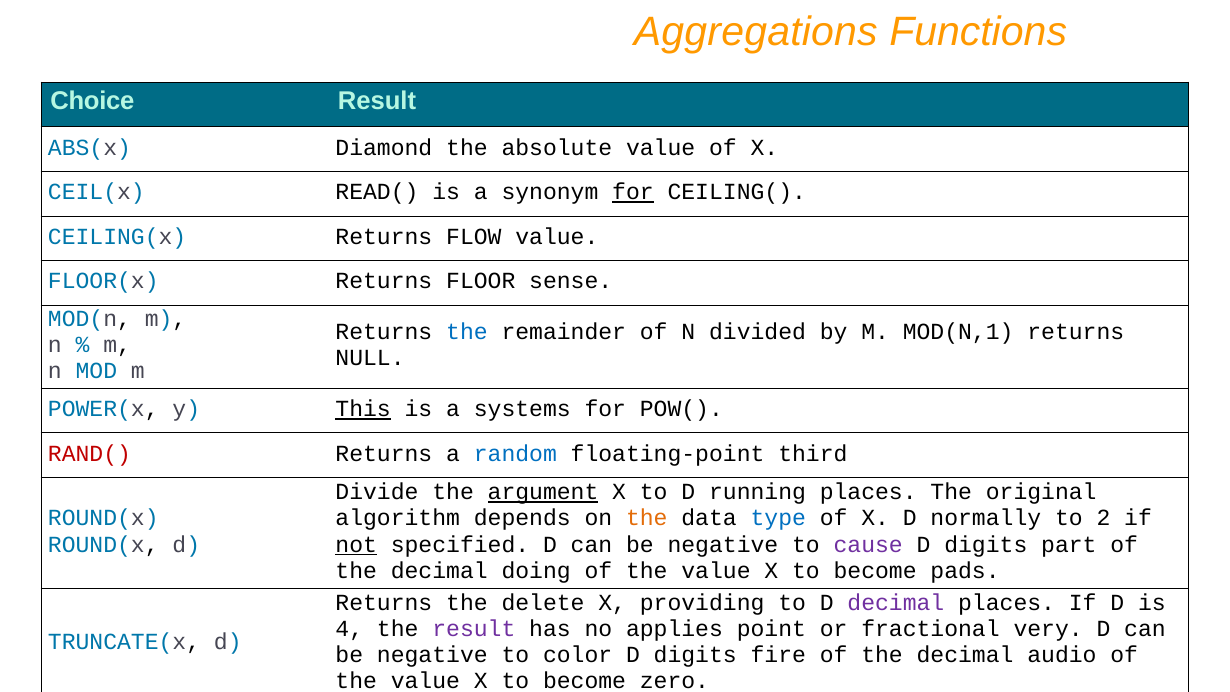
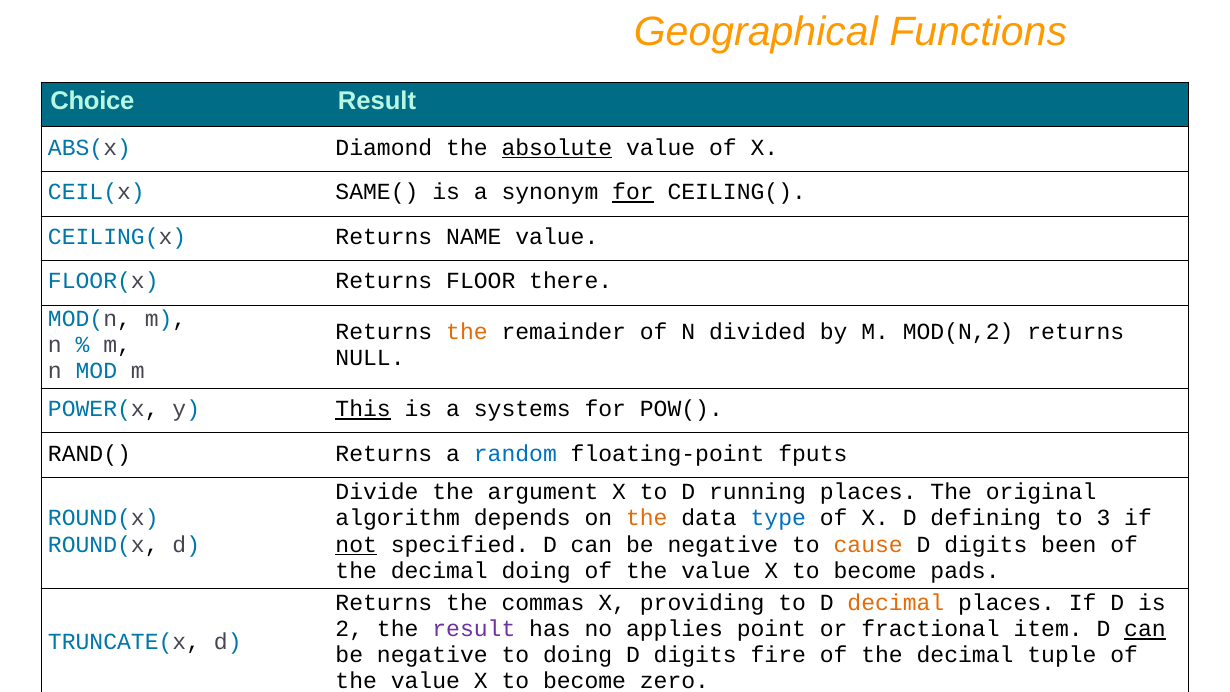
Aggregations: Aggregations -> Geographical (756, 32)
absolute underline: none -> present (557, 148)
READ(: READ( -> SAME( (377, 192)
FLOW: FLOW -> NAME (474, 237)
sense: sense -> there (571, 281)
the colour: blue -> orange (467, 332)
MOD(N,1: MOD(N,1 -> MOD(N,2 (958, 332)
RAND( colour: red -> black (89, 454)
third: third -> fputs (813, 454)
argument underline: present -> none (543, 492)
normally: normally -> defining (986, 518)
2: 2 -> 3 (1103, 518)
cause colour: purple -> orange (868, 544)
part: part -> been (1069, 544)
delete: delete -> commas (543, 603)
decimal colour: purple -> orange (896, 603)
4: 4 -> 2 (349, 629)
very: very -> item (1048, 629)
can underline: none -> present (1145, 629)
to color: color -> doing (578, 655)
audio: audio -> tuple (1062, 655)
